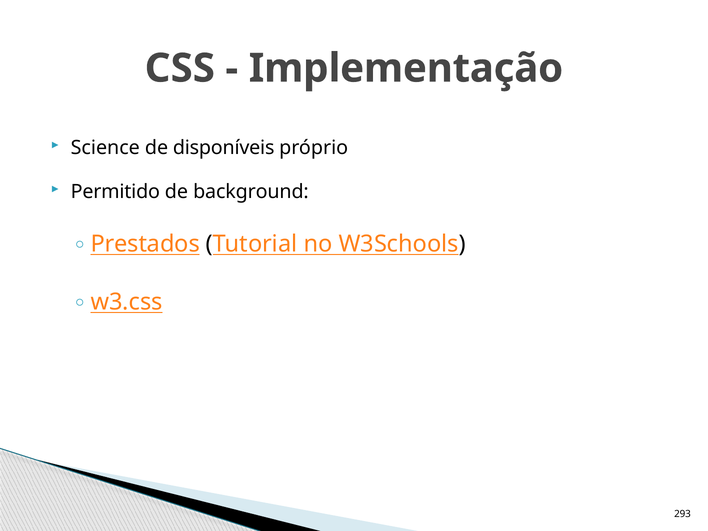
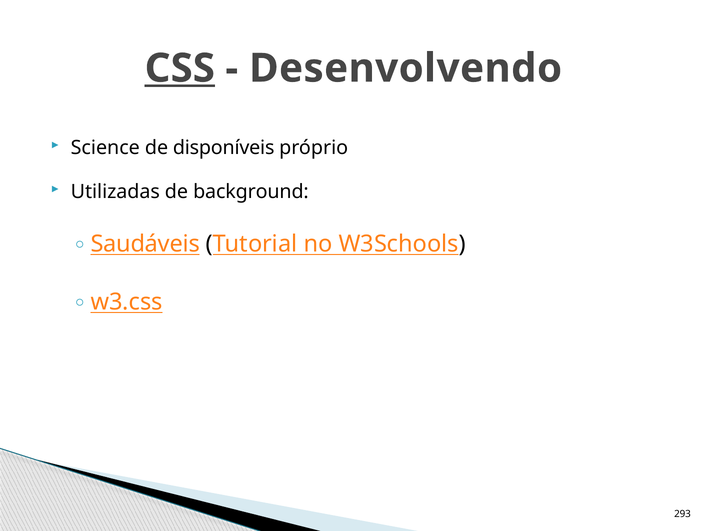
CSS underline: none -> present (180, 68)
Implementação: Implementação -> Desenvolvendo (406, 68)
Permitido: Permitido -> Utilizadas (115, 192)
Prestados: Prestados -> Saudáveis (145, 244)
